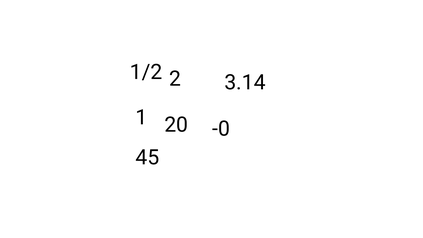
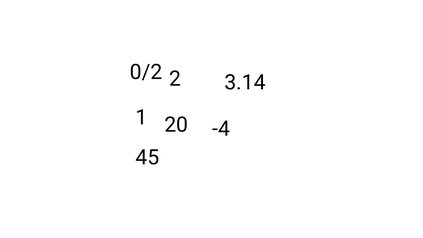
1/2: 1/2 -> 0/2 (146, 72)
-0: -0 -> -4 (221, 129)
